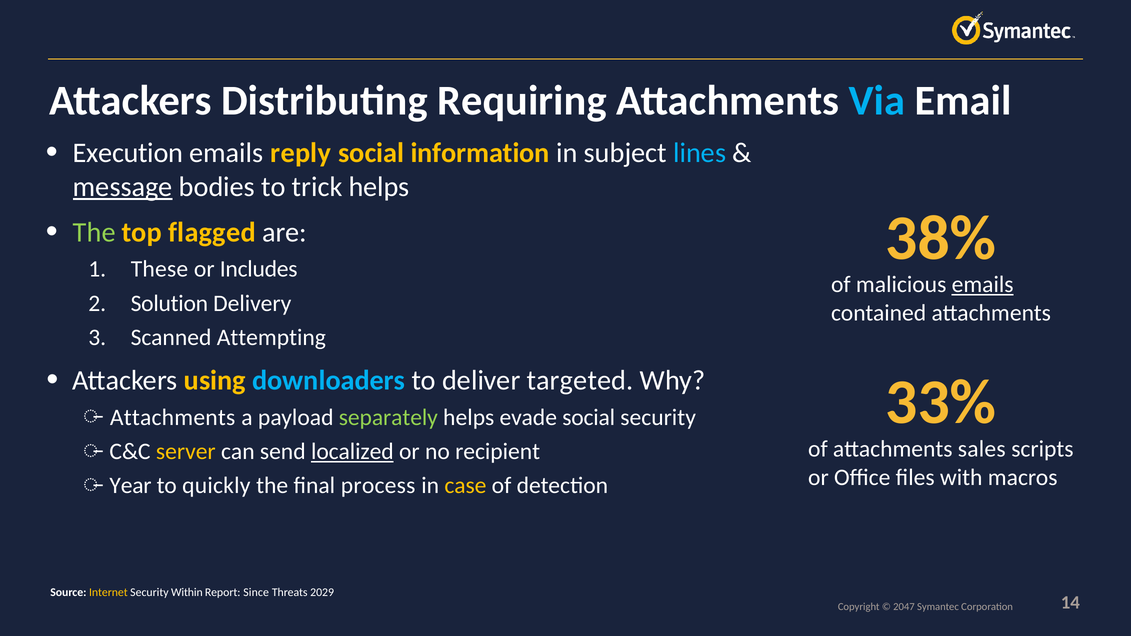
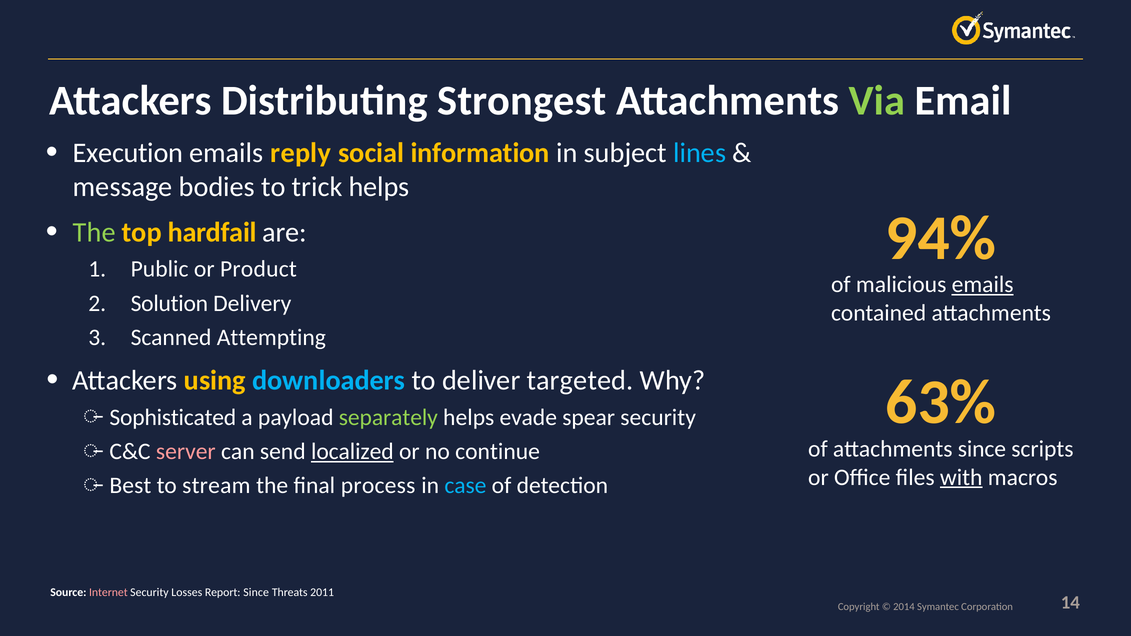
Requiring: Requiring -> Strongest (522, 101)
Via colour: light blue -> light green (877, 101)
message underline: present -> none (123, 187)
38%: 38% -> 94% (941, 238)
flagged: flagged -> hardfail (212, 233)
These: These -> Public (160, 269)
Includes: Includes -> Product (258, 269)
33%: 33% -> 63% (941, 403)
Attachments: Attachments -> Sophisticated (173, 417)
evade social: social -> spear (589, 417)
server colour: yellow -> pink (186, 452)
recipient: recipient -> continue (498, 452)
attachments sales: sales -> since (982, 449)
with underline: none -> present (961, 477)
Year: Year -> Best (130, 486)
quickly: quickly -> stream (216, 486)
case colour: yellow -> light blue (465, 486)
Internet colour: yellow -> pink (108, 593)
Within: Within -> Losses (187, 593)
2029: 2029 -> 2011 (322, 593)
2047: 2047 -> 2014 (904, 607)
